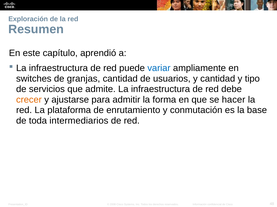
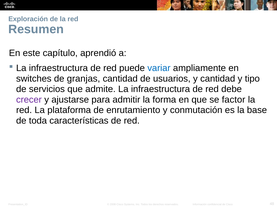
crecer colour: orange -> purple (29, 100)
hacer: hacer -> factor (234, 100)
intermediarios: intermediarios -> características (79, 121)
